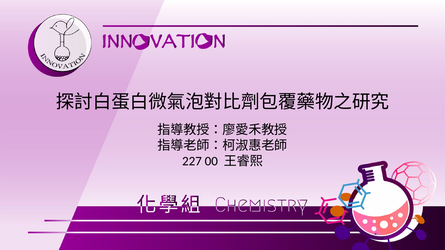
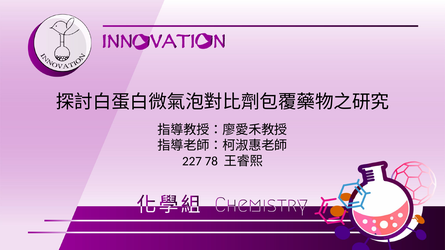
00: 00 -> 78 (211, 161)
